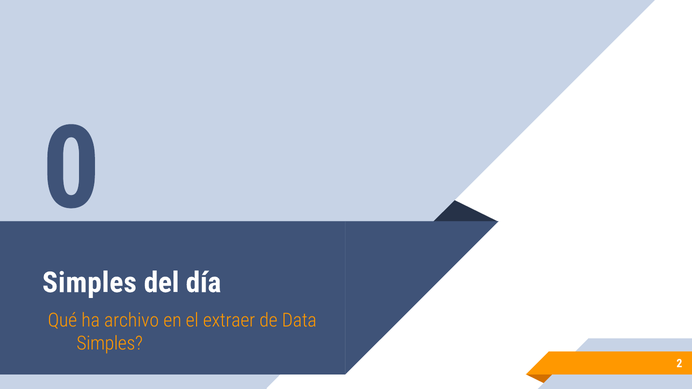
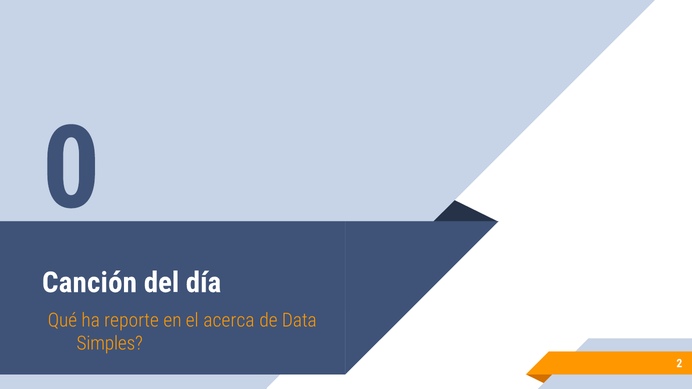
Simples: Simples -> Canción (89, 283)
archivo: archivo -> reporte (132, 321)
extraer: extraer -> acerca (229, 321)
